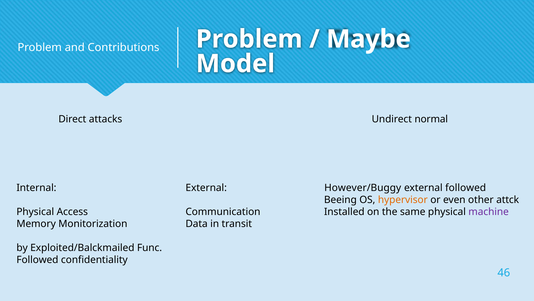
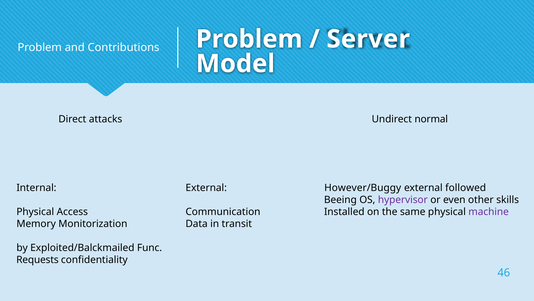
Maybe: Maybe -> Server (368, 39)
hypervisor colour: orange -> purple (403, 199)
attck: attck -> skills (508, 199)
Followed: Followed -> Requests (37, 259)
